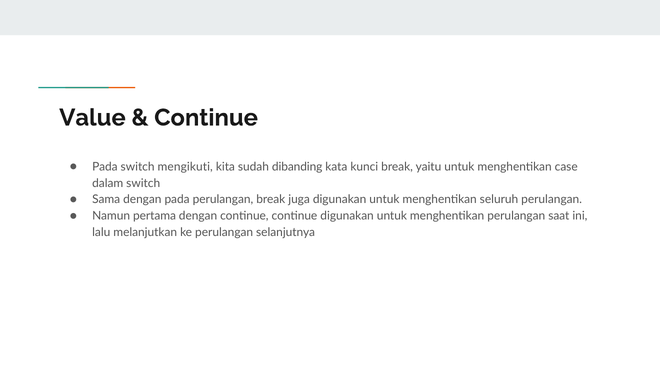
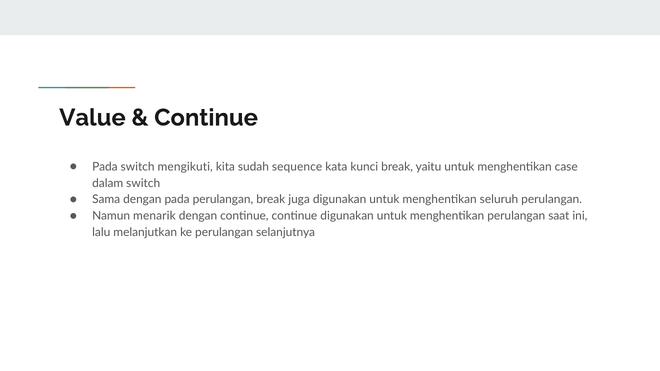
dibanding: dibanding -> sequence (297, 167)
pertama: pertama -> menarik (154, 216)
